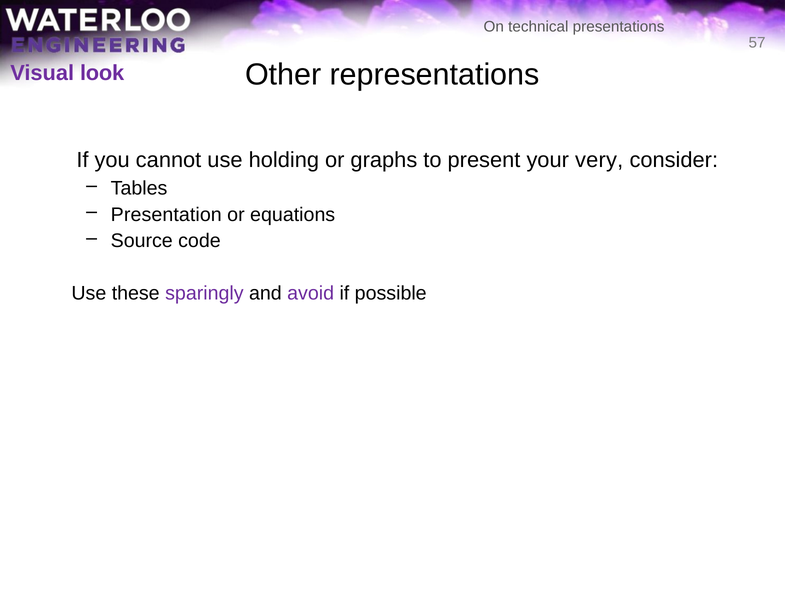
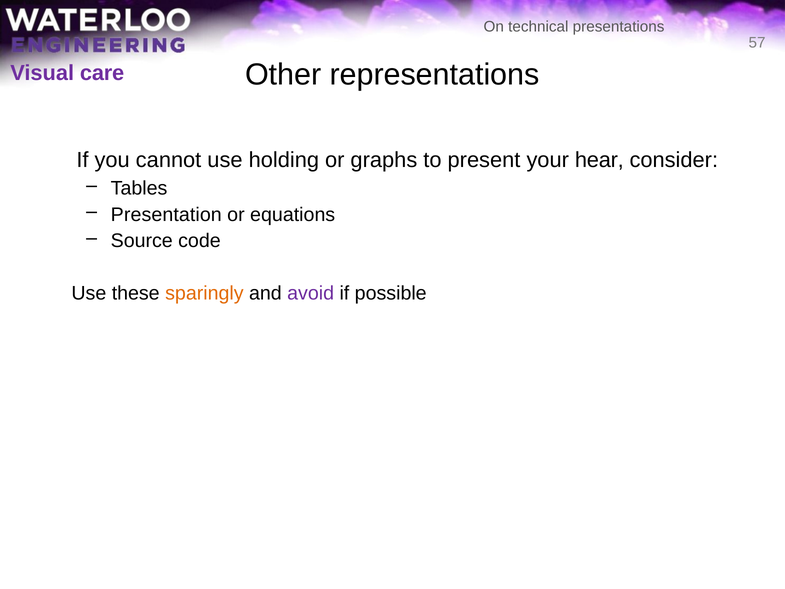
look: look -> care (102, 73)
very: very -> hear (599, 160)
sparingly colour: purple -> orange (204, 293)
